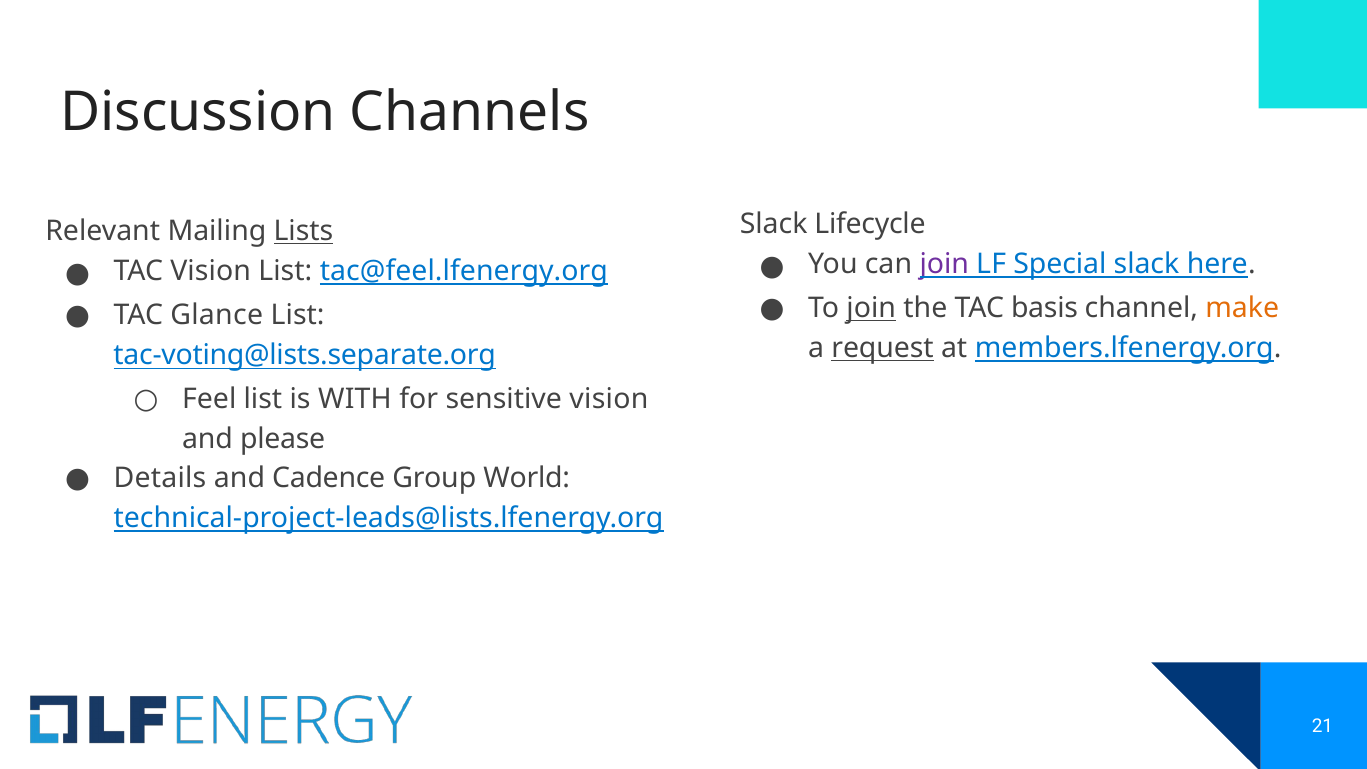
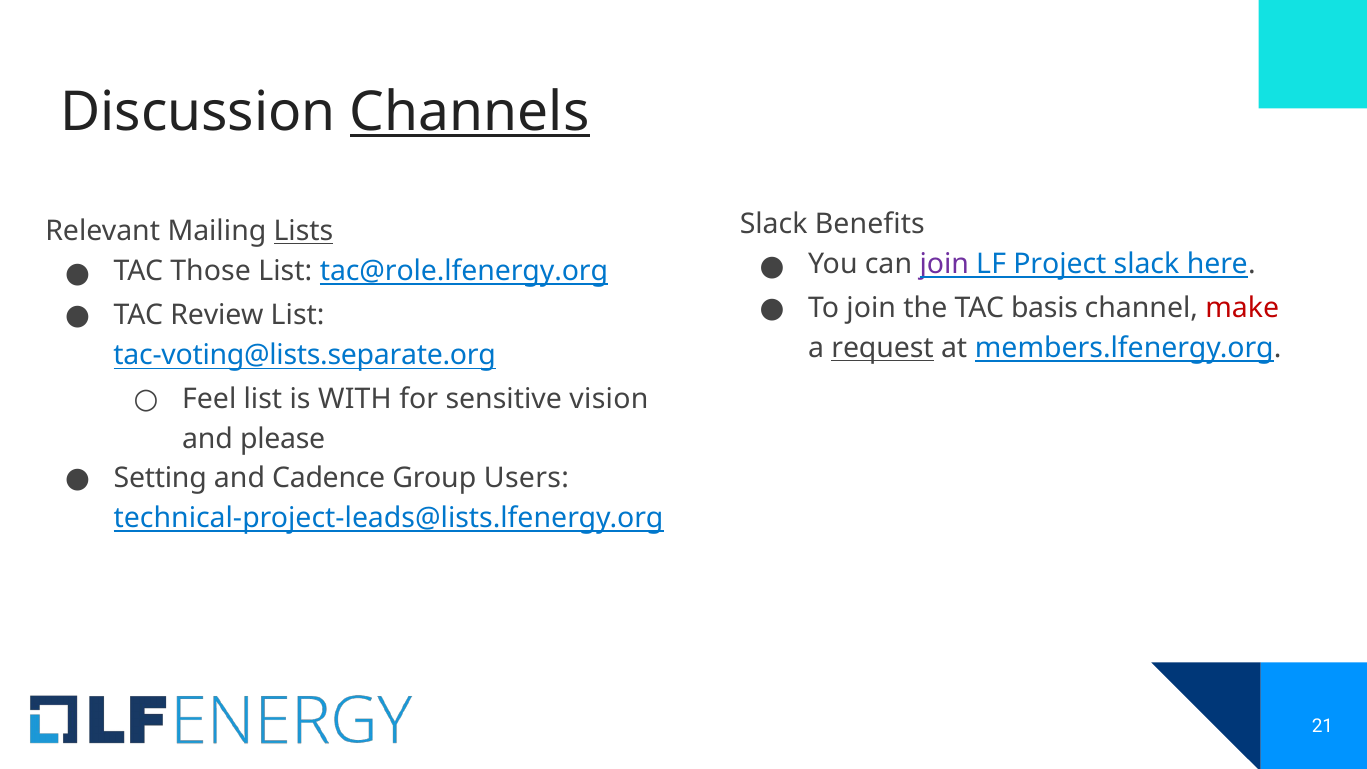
Channels underline: none -> present (470, 112)
Lifecycle: Lifecycle -> Benefits (870, 224)
Special: Special -> Project (1060, 264)
TAC Vision: Vision -> Those (211, 271)
tac@feel.lfenergy.org: tac@feel.lfenergy.org -> tac@role.lfenergy.org (464, 271)
join underline: present -> none (871, 308)
make colour: orange -> red (1242, 308)
Glance: Glance -> Review (217, 315)
Details: Details -> Setting (160, 478)
World: World -> Users (526, 478)
